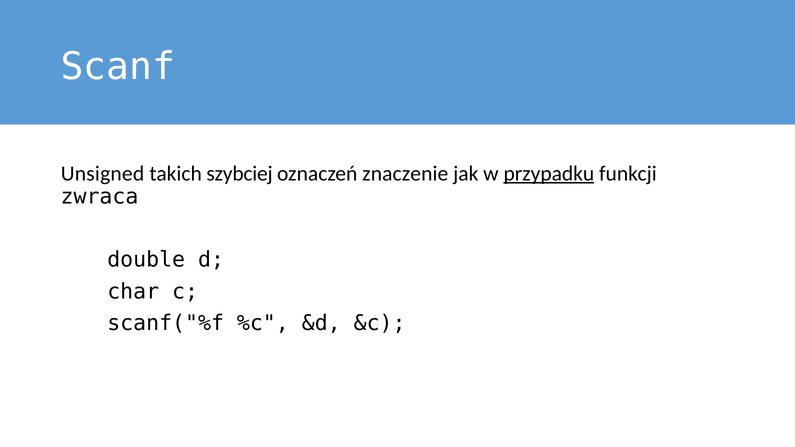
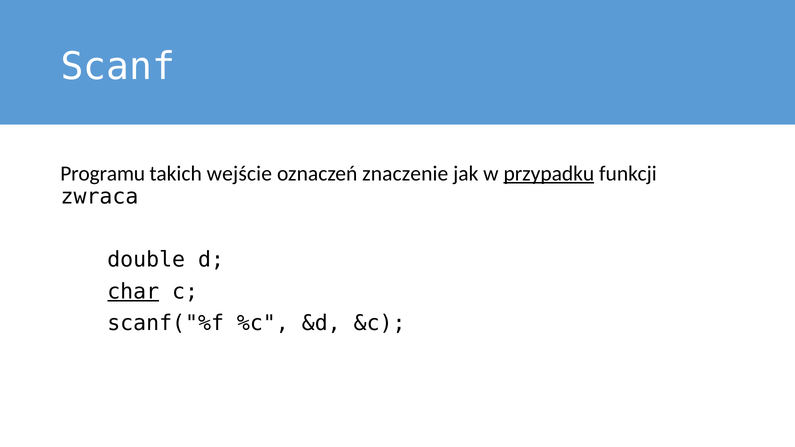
Unsigned: Unsigned -> Programu (103, 174)
szybciej: szybciej -> wejście (239, 174)
char underline: none -> present (133, 292)
